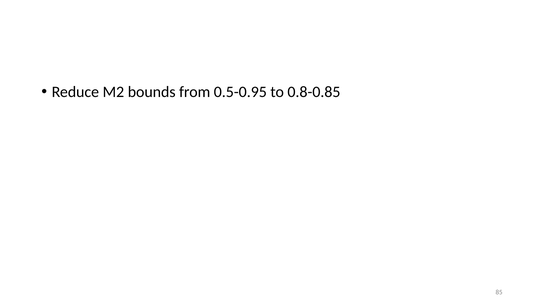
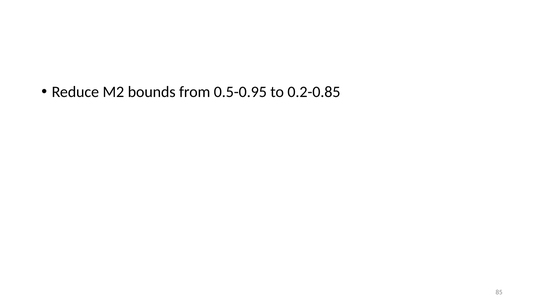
0.8-0.85: 0.8-0.85 -> 0.2-0.85 (314, 92)
